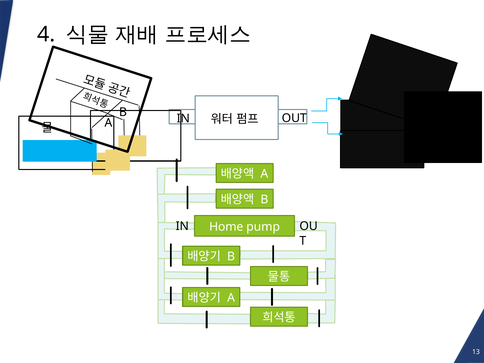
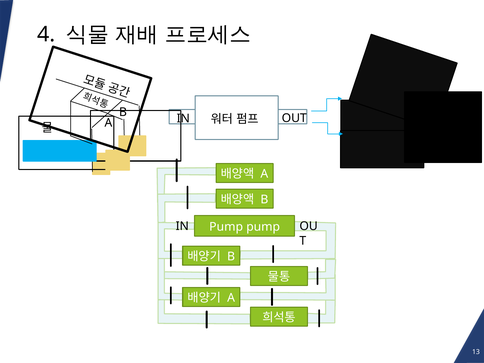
Home: Home -> Pump (226, 227)
